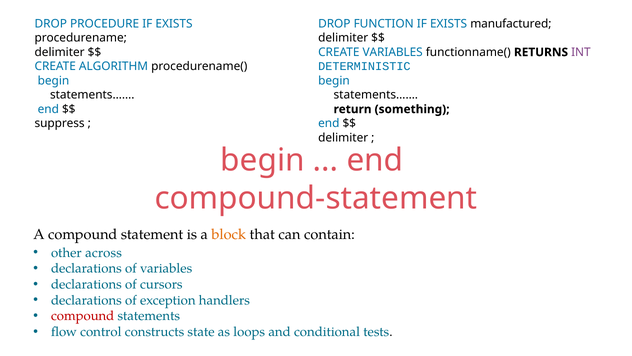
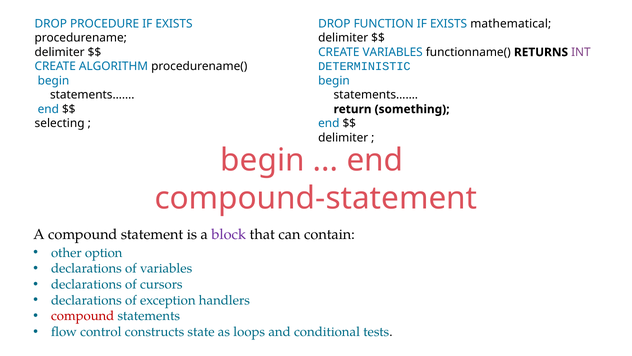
manufactured: manufactured -> mathematical (511, 24)
suppress: suppress -> selecting (60, 123)
block colour: orange -> purple (229, 234)
across: across -> option (104, 252)
